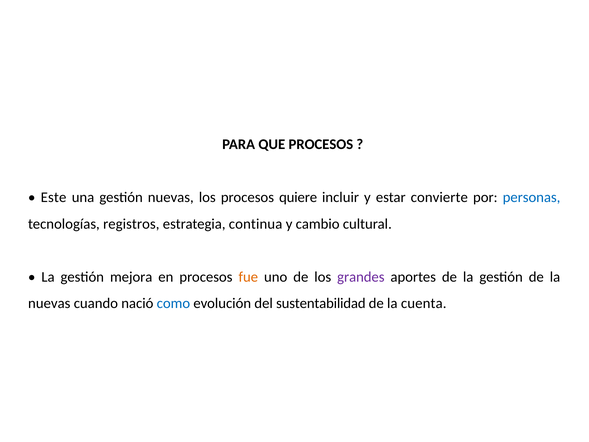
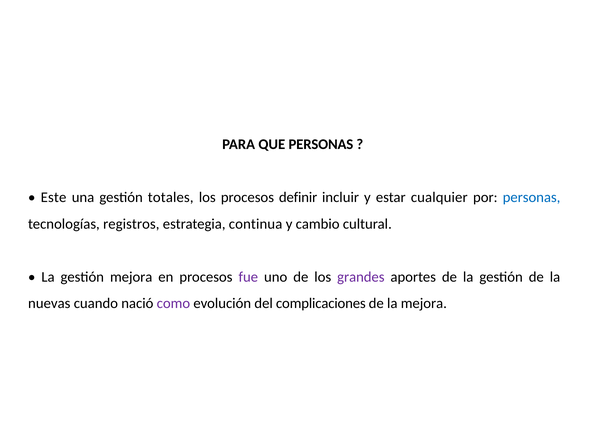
QUE PROCESOS: PROCESOS -> PERSONAS (321, 144)
gestión nuevas: nuevas -> totales (171, 197)
quiere: quiere -> definir (298, 197)
convierte: convierte -> cualquier (439, 197)
fue colour: orange -> purple (248, 277)
como colour: blue -> purple (173, 303)
sustentabilidad: sustentabilidad -> complicaciones (321, 303)
la cuenta: cuenta -> mejora (424, 303)
